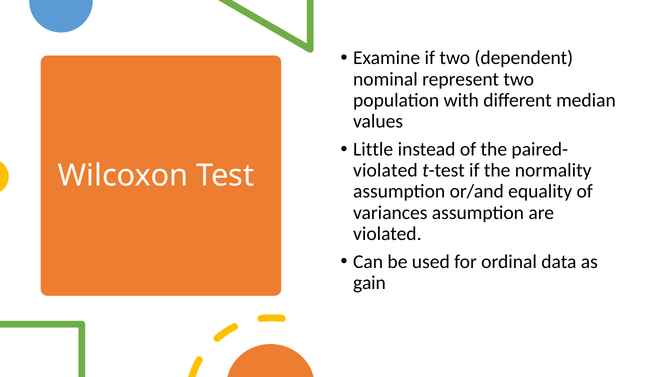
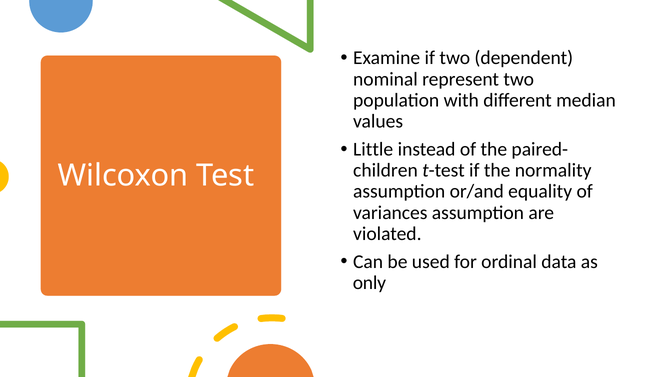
violated: violated -> children (385, 171)
gain: gain -> only (369, 283)
